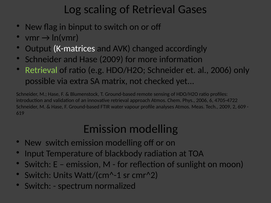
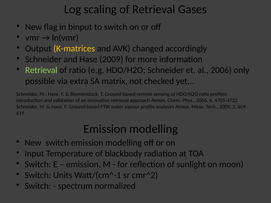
K-matrices colour: white -> yellow (74, 49)
